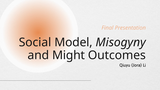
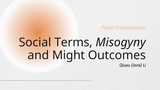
Model: Model -> Terms (73, 42)
